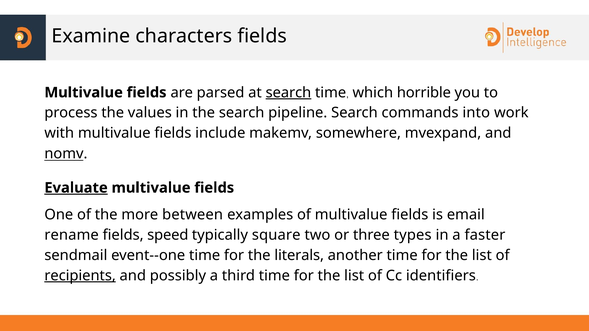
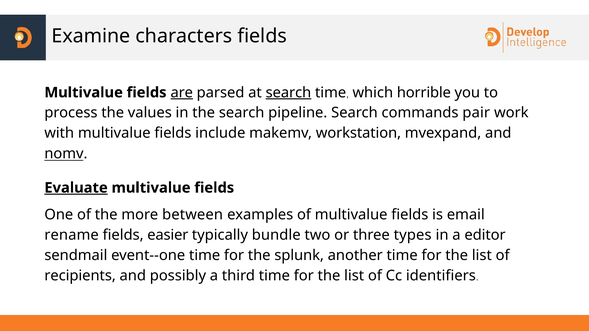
are underline: none -> present (182, 93)
into: into -> pair (476, 113)
somewhere: somewhere -> workstation (358, 133)
speed: speed -> easier (168, 235)
square: square -> bundle (276, 235)
faster: faster -> editor (485, 235)
literals: literals -> splunk (299, 255)
recipients underline: present -> none (80, 276)
